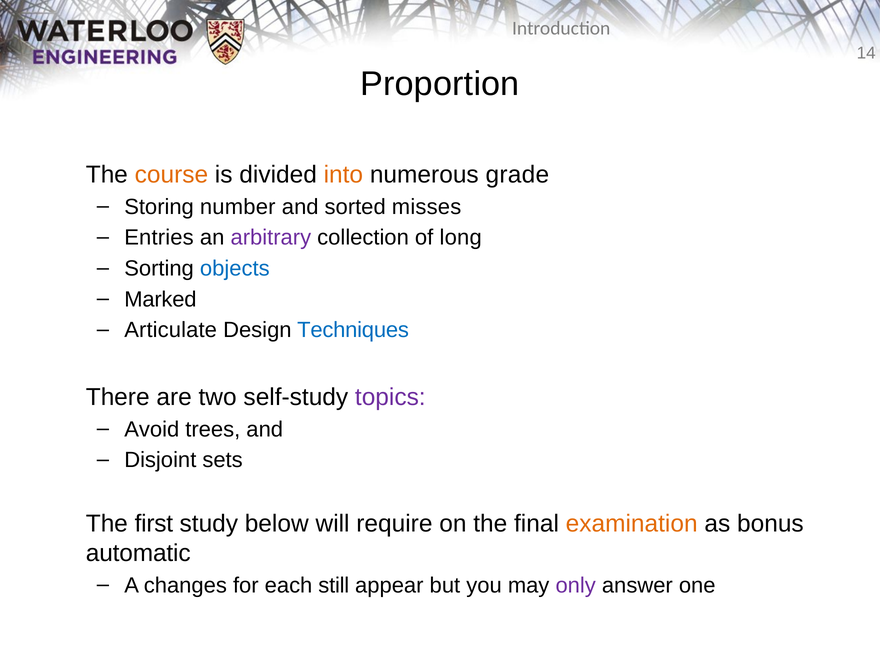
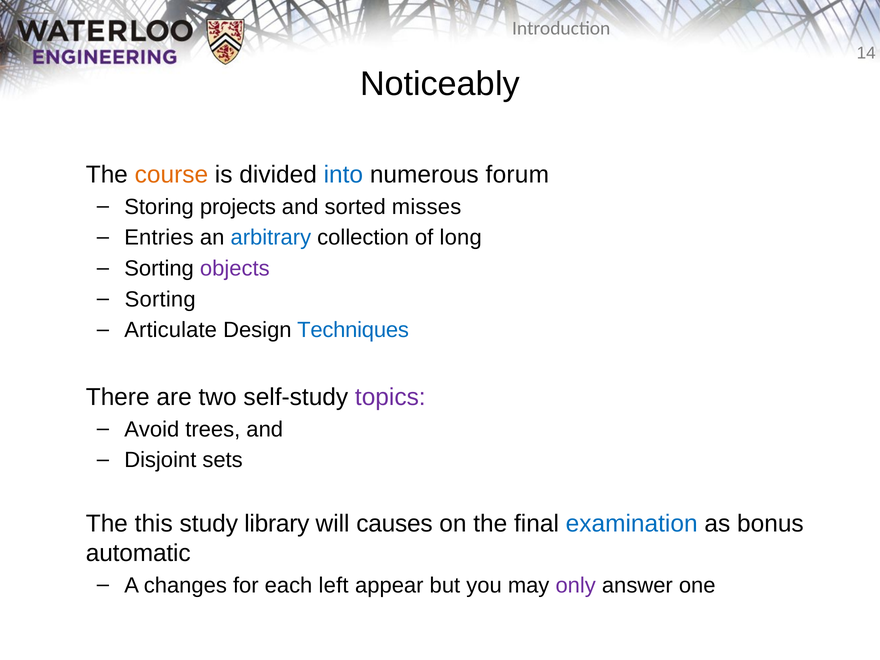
Proportion: Proportion -> Noticeably (440, 84)
into colour: orange -> blue (343, 175)
grade: grade -> forum (517, 175)
number: number -> projects (238, 207)
arbitrary colour: purple -> blue (271, 238)
objects colour: blue -> purple (235, 268)
Marked: Marked -> Sorting (160, 299)
first: first -> this (154, 524)
below: below -> library (277, 524)
require: require -> causes (394, 524)
examination colour: orange -> blue (632, 524)
still: still -> left (334, 585)
